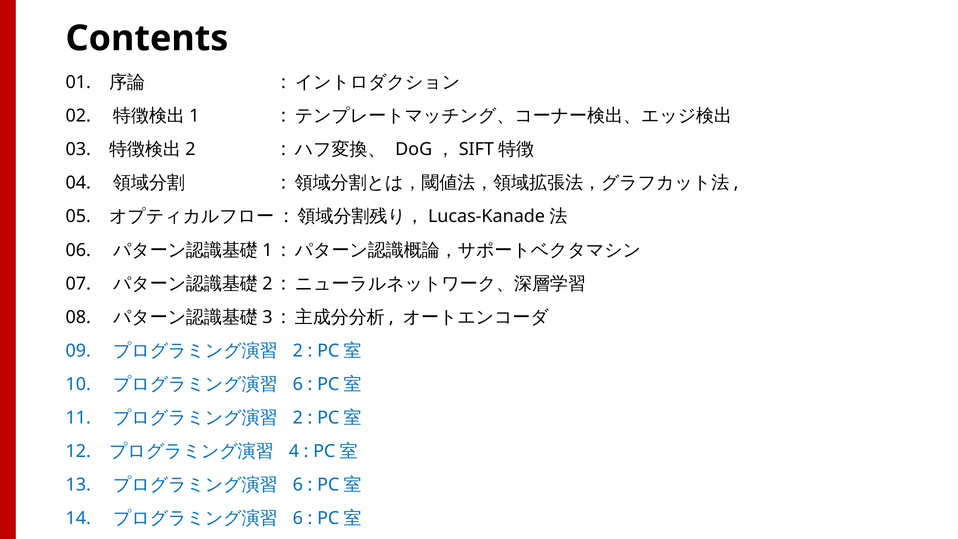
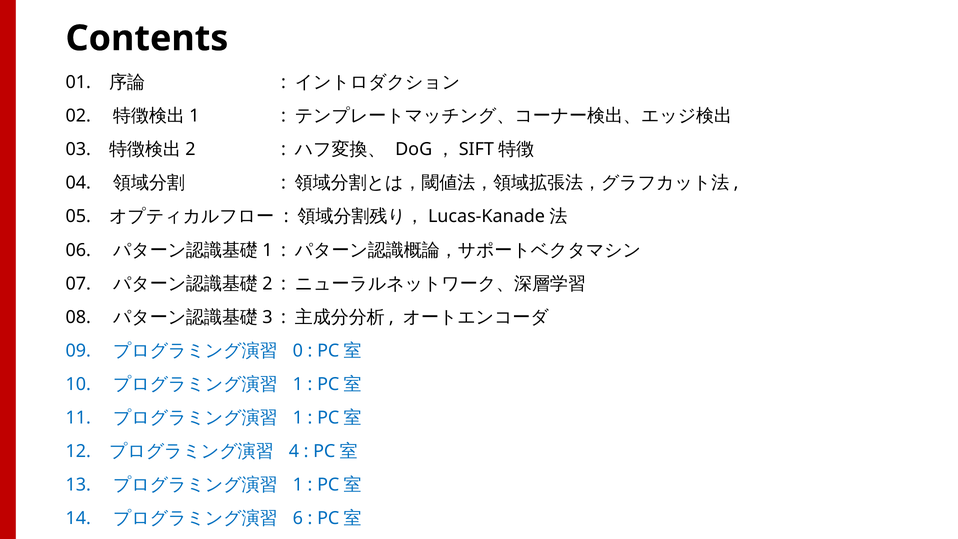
2: 2 -> 0 (298, 351)
6: 6 -> 1 (298, 384)
2: 2 -> 1 (298, 418)
6: 6 -> 1 (298, 485)
